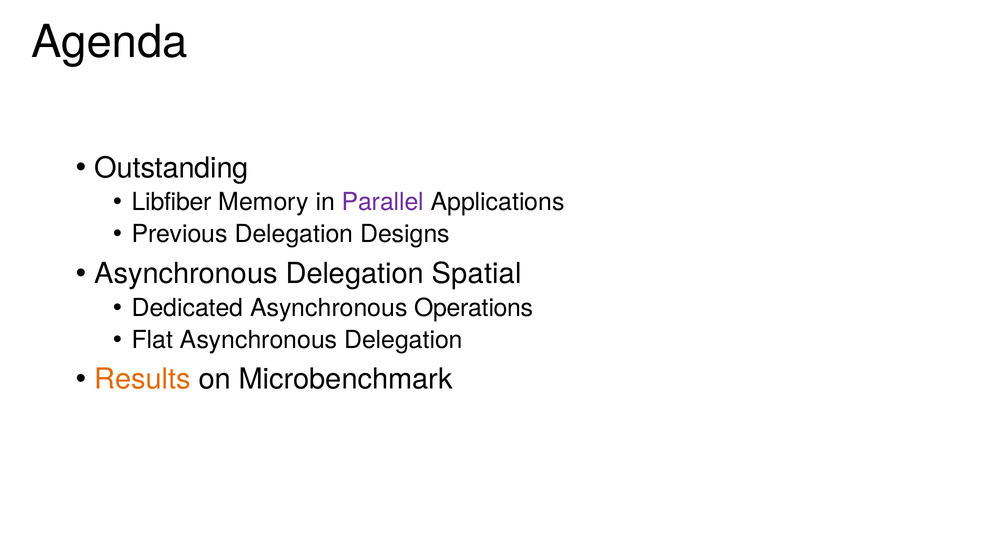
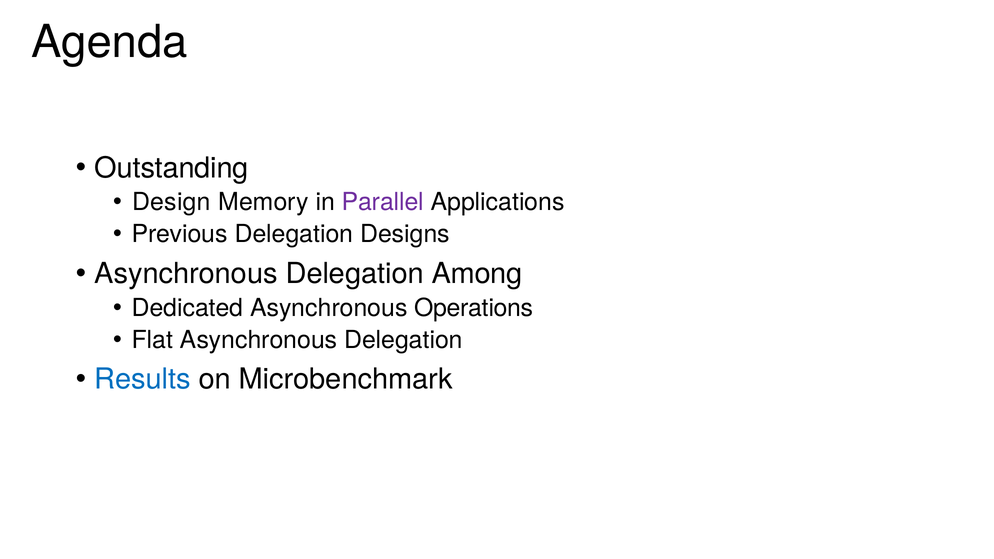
Libfiber: Libfiber -> Design (171, 202)
Spatial: Spatial -> Among (477, 274)
Results colour: orange -> blue (142, 379)
